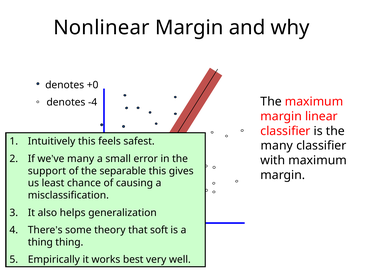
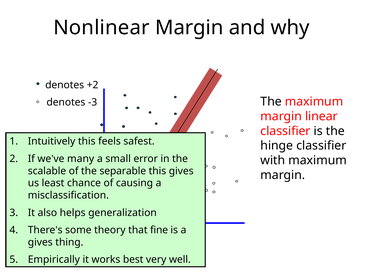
+0: +0 -> +2 (93, 85)
-4: -4 -> -3 (93, 102)
many: many -> hinge (277, 146)
support: support -> scalable (47, 171)
soft: soft -> fine (159, 230)
thing: thing -> gives (40, 242)
